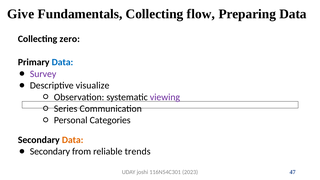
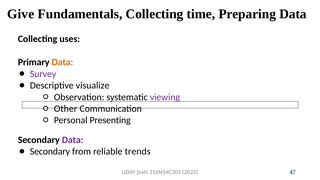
flow: flow -> time (201, 14)
zero: zero -> uses (70, 39)
Data colour: blue -> orange (62, 62)
Series: Series -> Other (66, 109)
Categories: Categories -> Presenting (110, 120)
Data colour: orange -> purple (73, 140)
